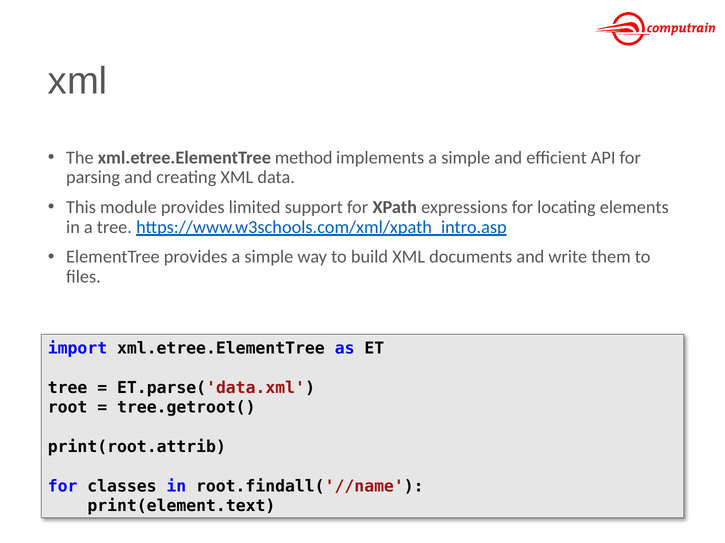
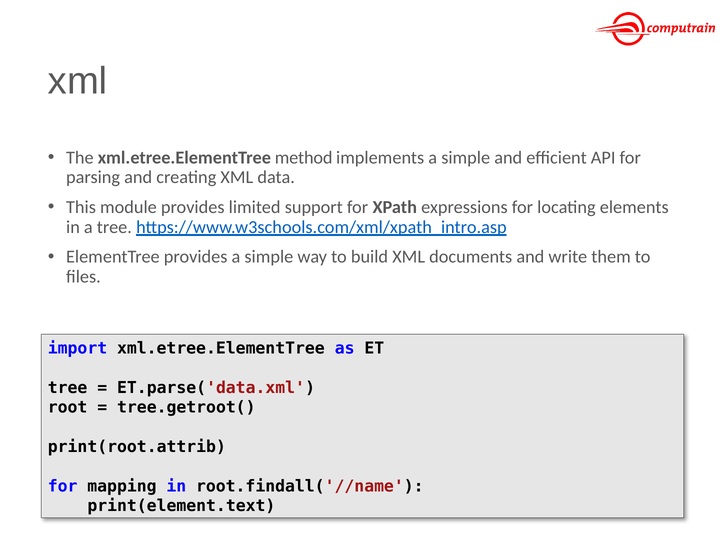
classes: classes -> mapping (122, 487)
